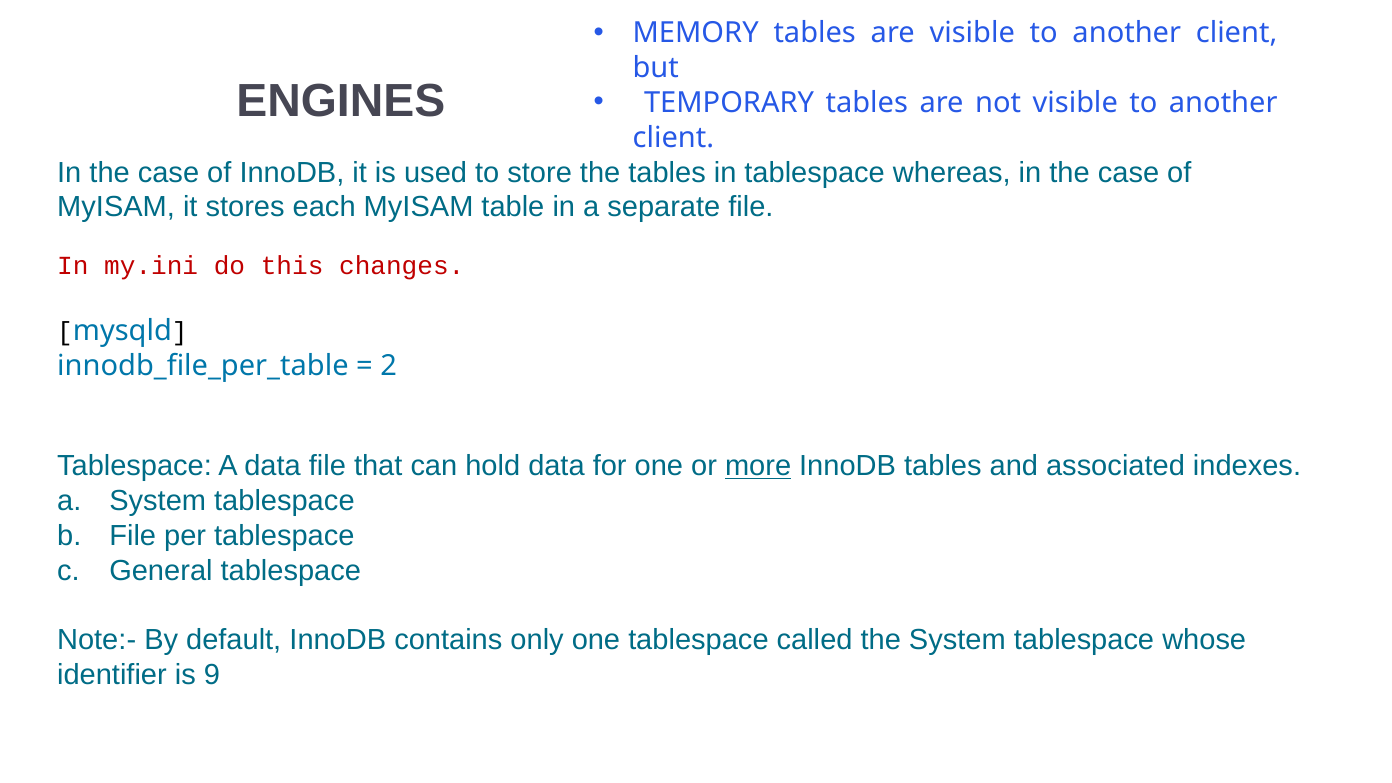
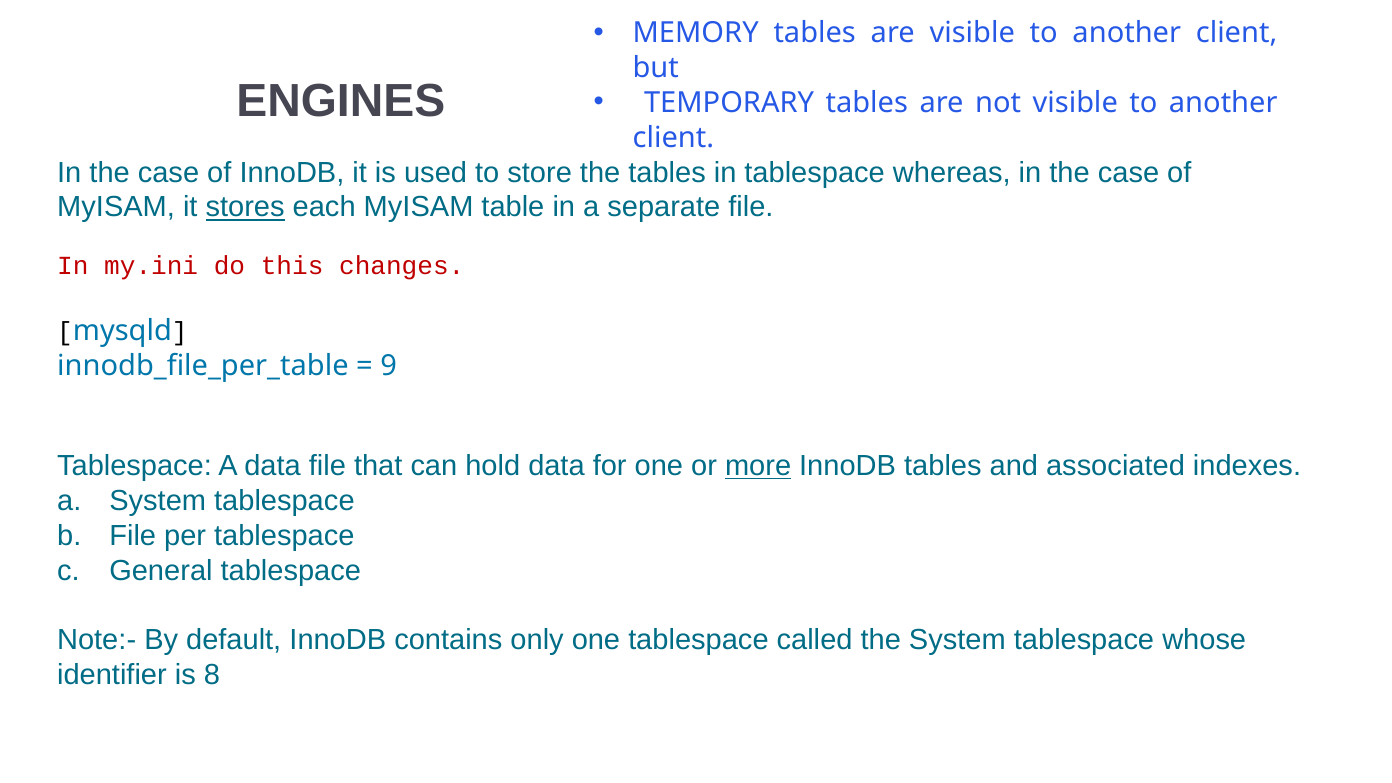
stores underline: none -> present (245, 207)
2: 2 -> 9 (389, 366)
9: 9 -> 8 (212, 675)
